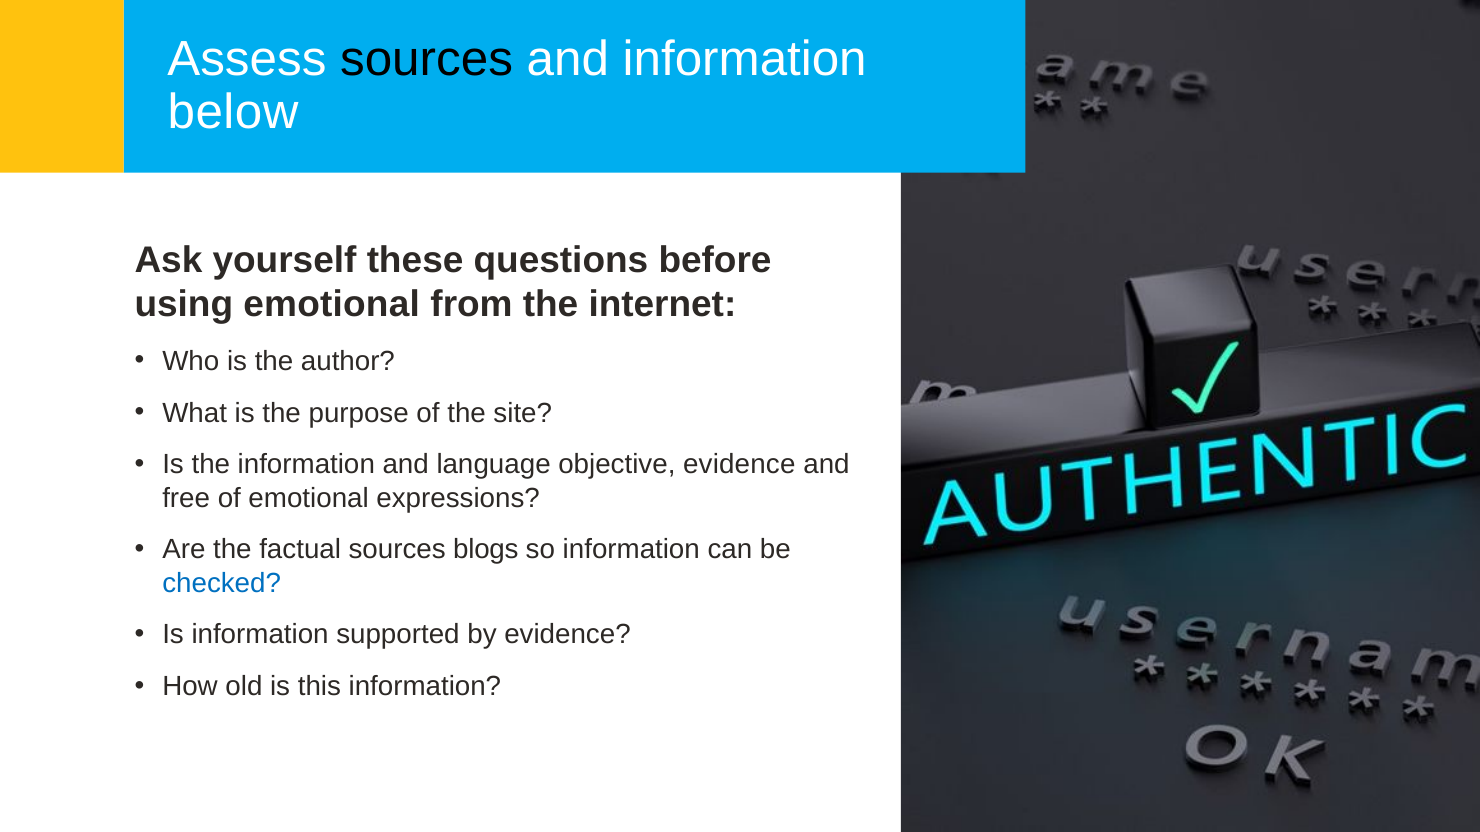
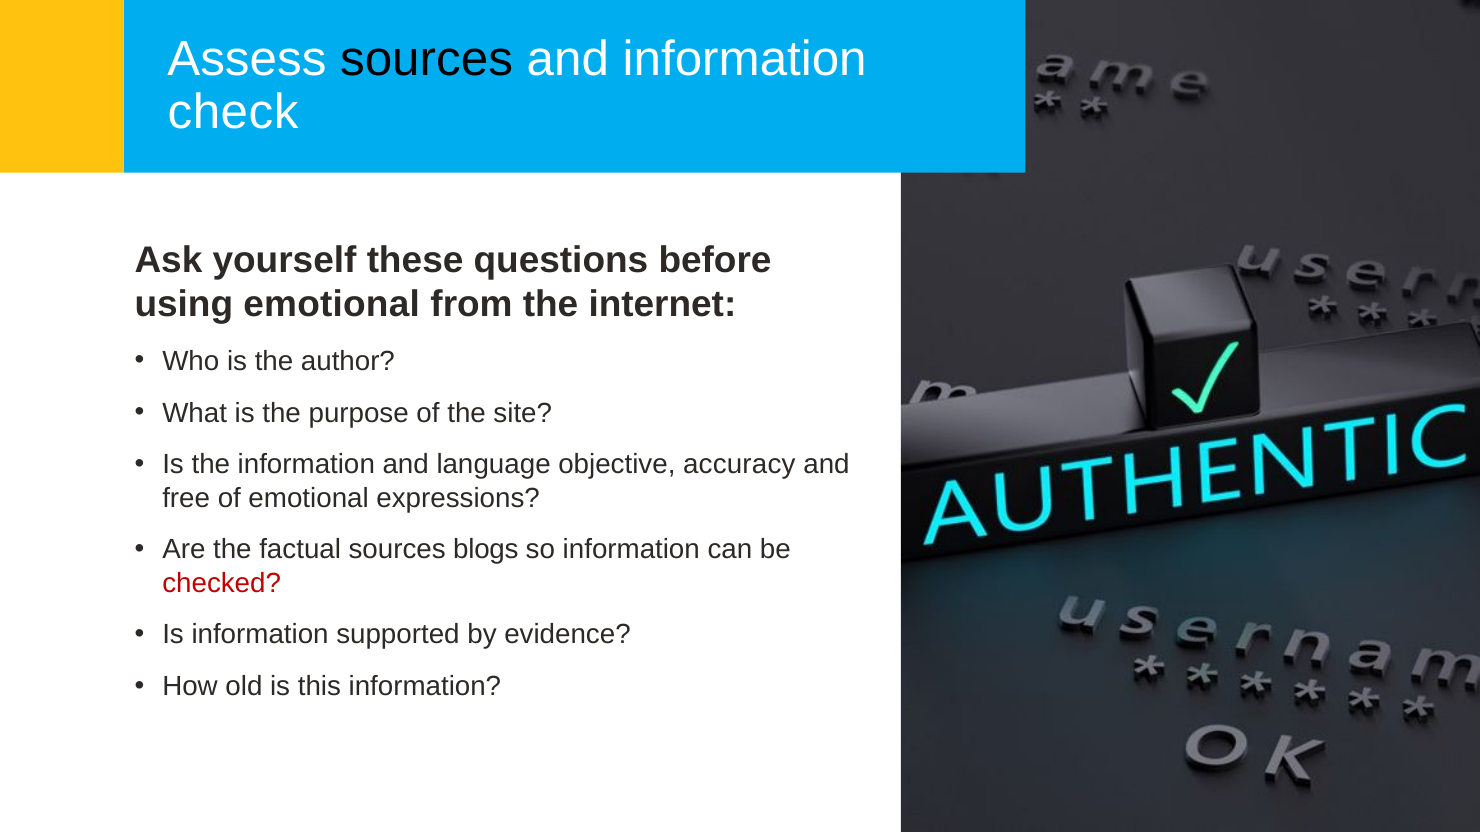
below: below -> check (233, 113)
objective evidence: evidence -> accuracy (739, 465)
checked colour: blue -> red (222, 583)
